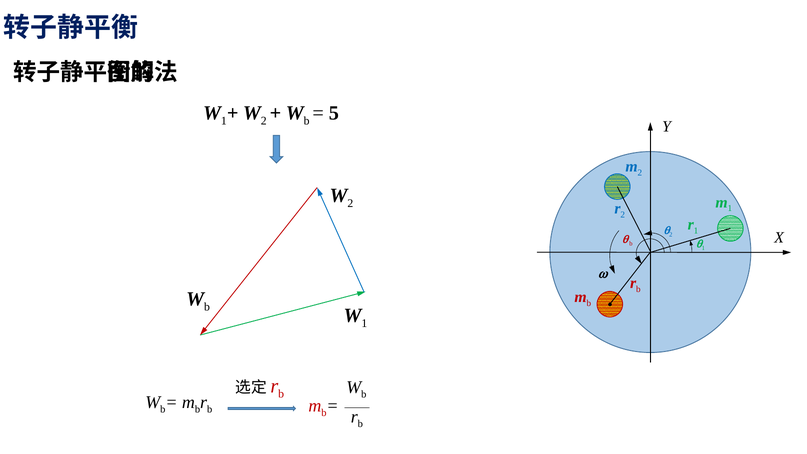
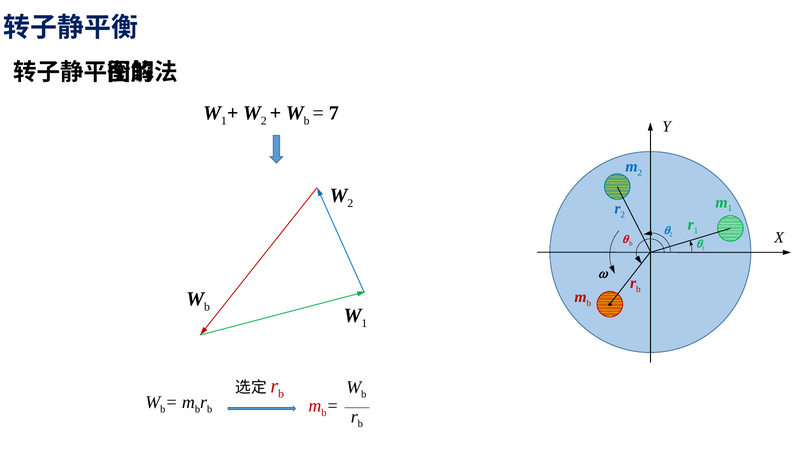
5: 5 -> 7 (334, 113)
